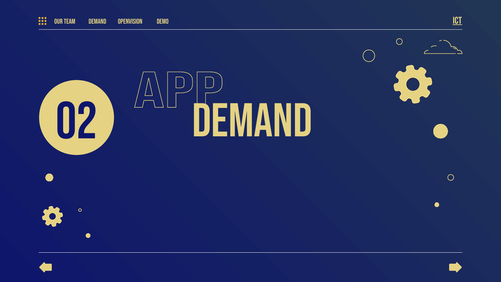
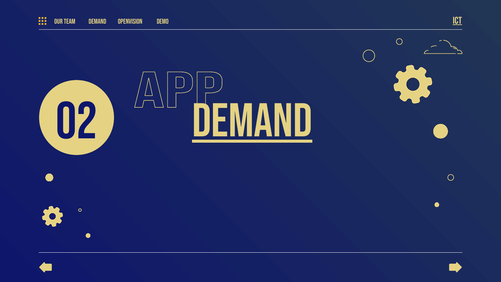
DEMAND underline: none -> present (252, 121)
